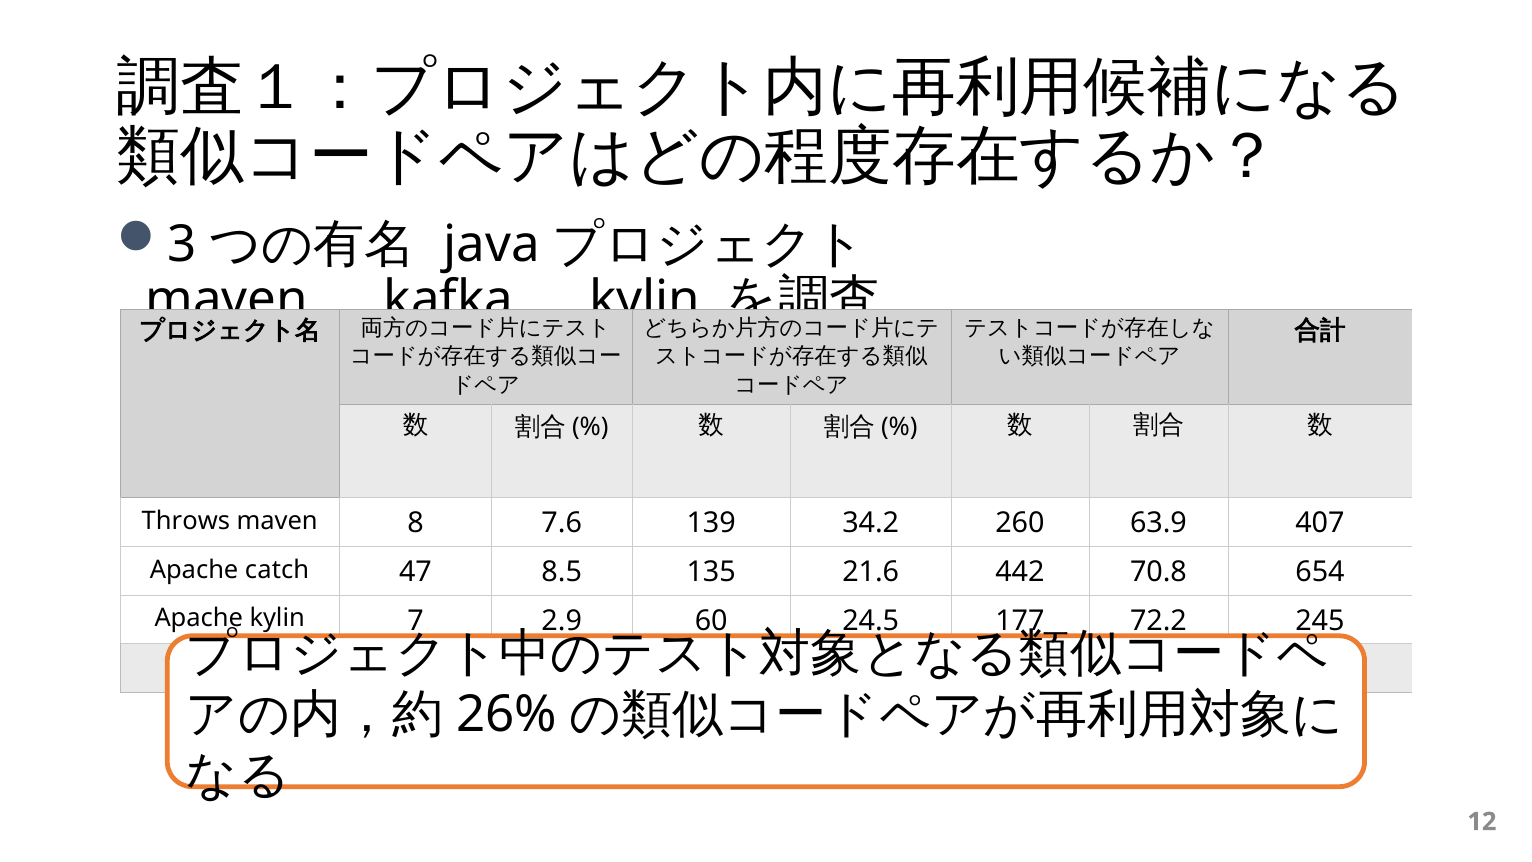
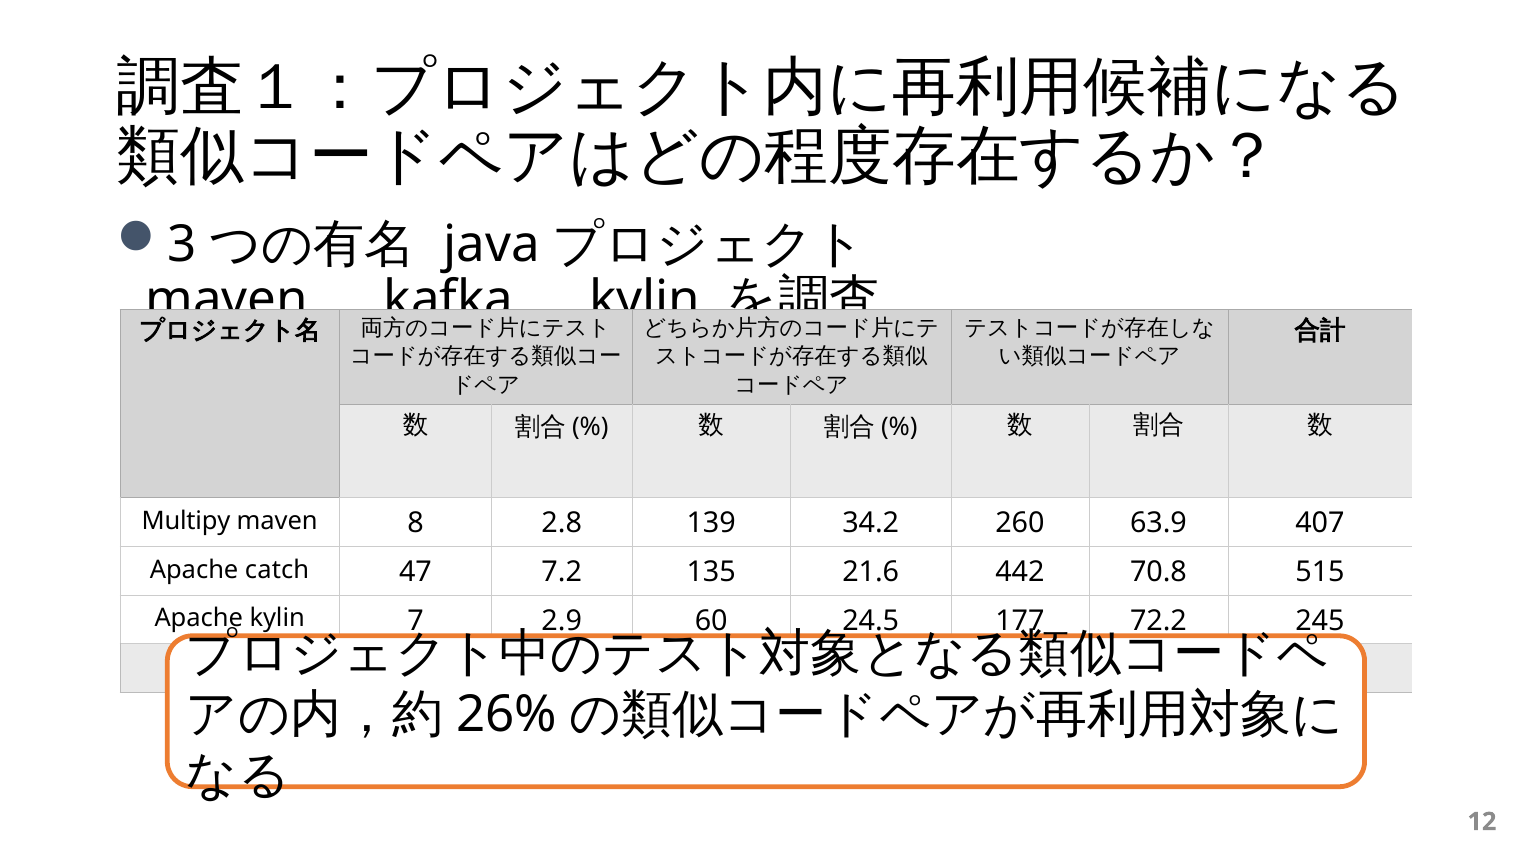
Throws: Throws -> Multipy (186, 521)
7.6: 7.6 -> 2.8 (562, 523)
8.5: 8.5 -> 7.2 (562, 572)
654: 654 -> 515 (1320, 572)
